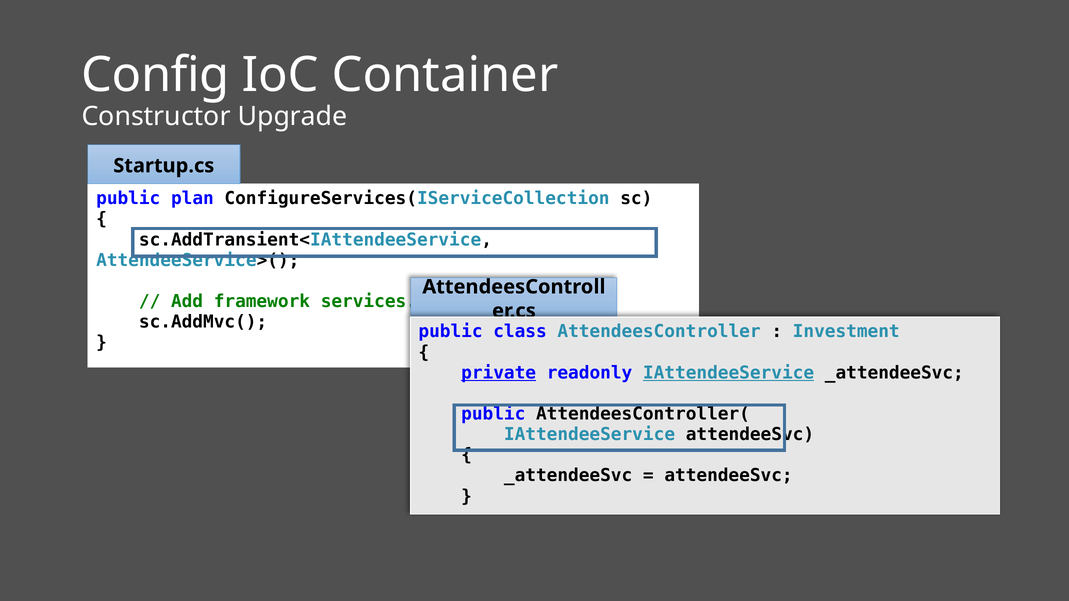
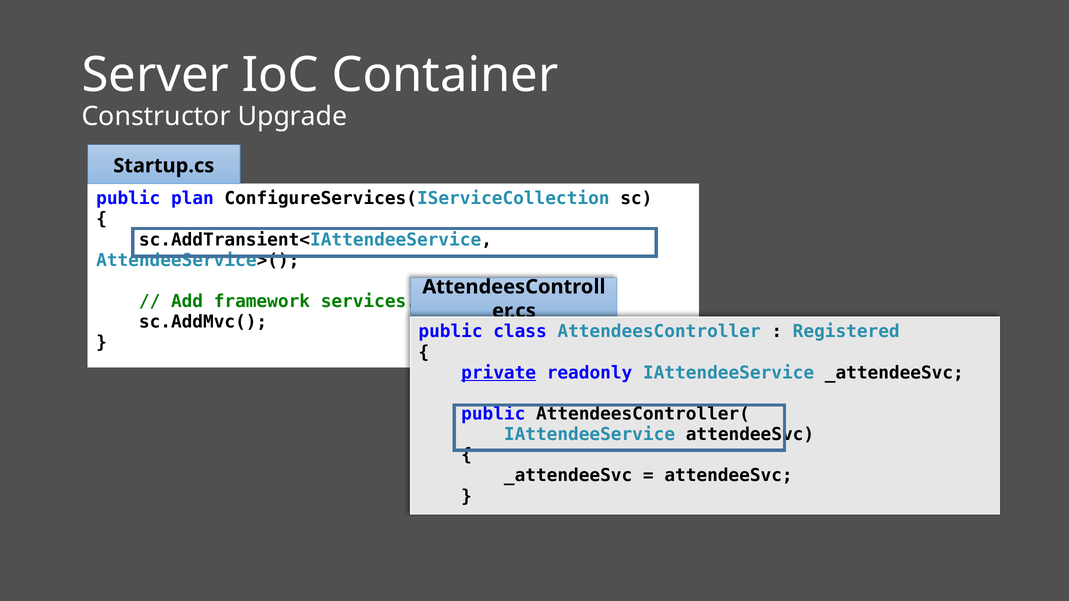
Config: Config -> Server (155, 75)
Investment: Investment -> Registered (846, 332)
IAttendeeService underline: present -> none (729, 373)
